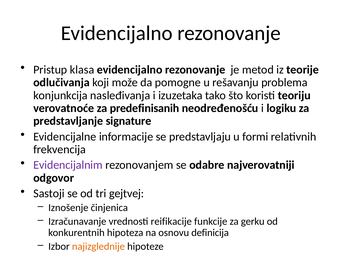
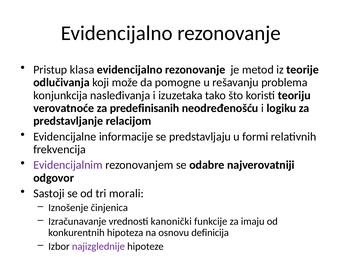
signature: signature -> relacijom (129, 121)
gejtvej: gejtvej -> morali (126, 193)
reifikacije: reifikacije -> kanonički (171, 221)
gerku: gerku -> imaju (253, 221)
najizglednije colour: orange -> purple (98, 246)
